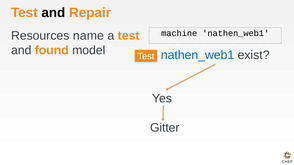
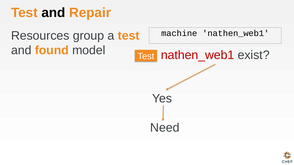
name: name -> group (89, 36)
nathen_web1 colour: blue -> red (198, 55)
Gitter: Gitter -> Need (165, 128)
